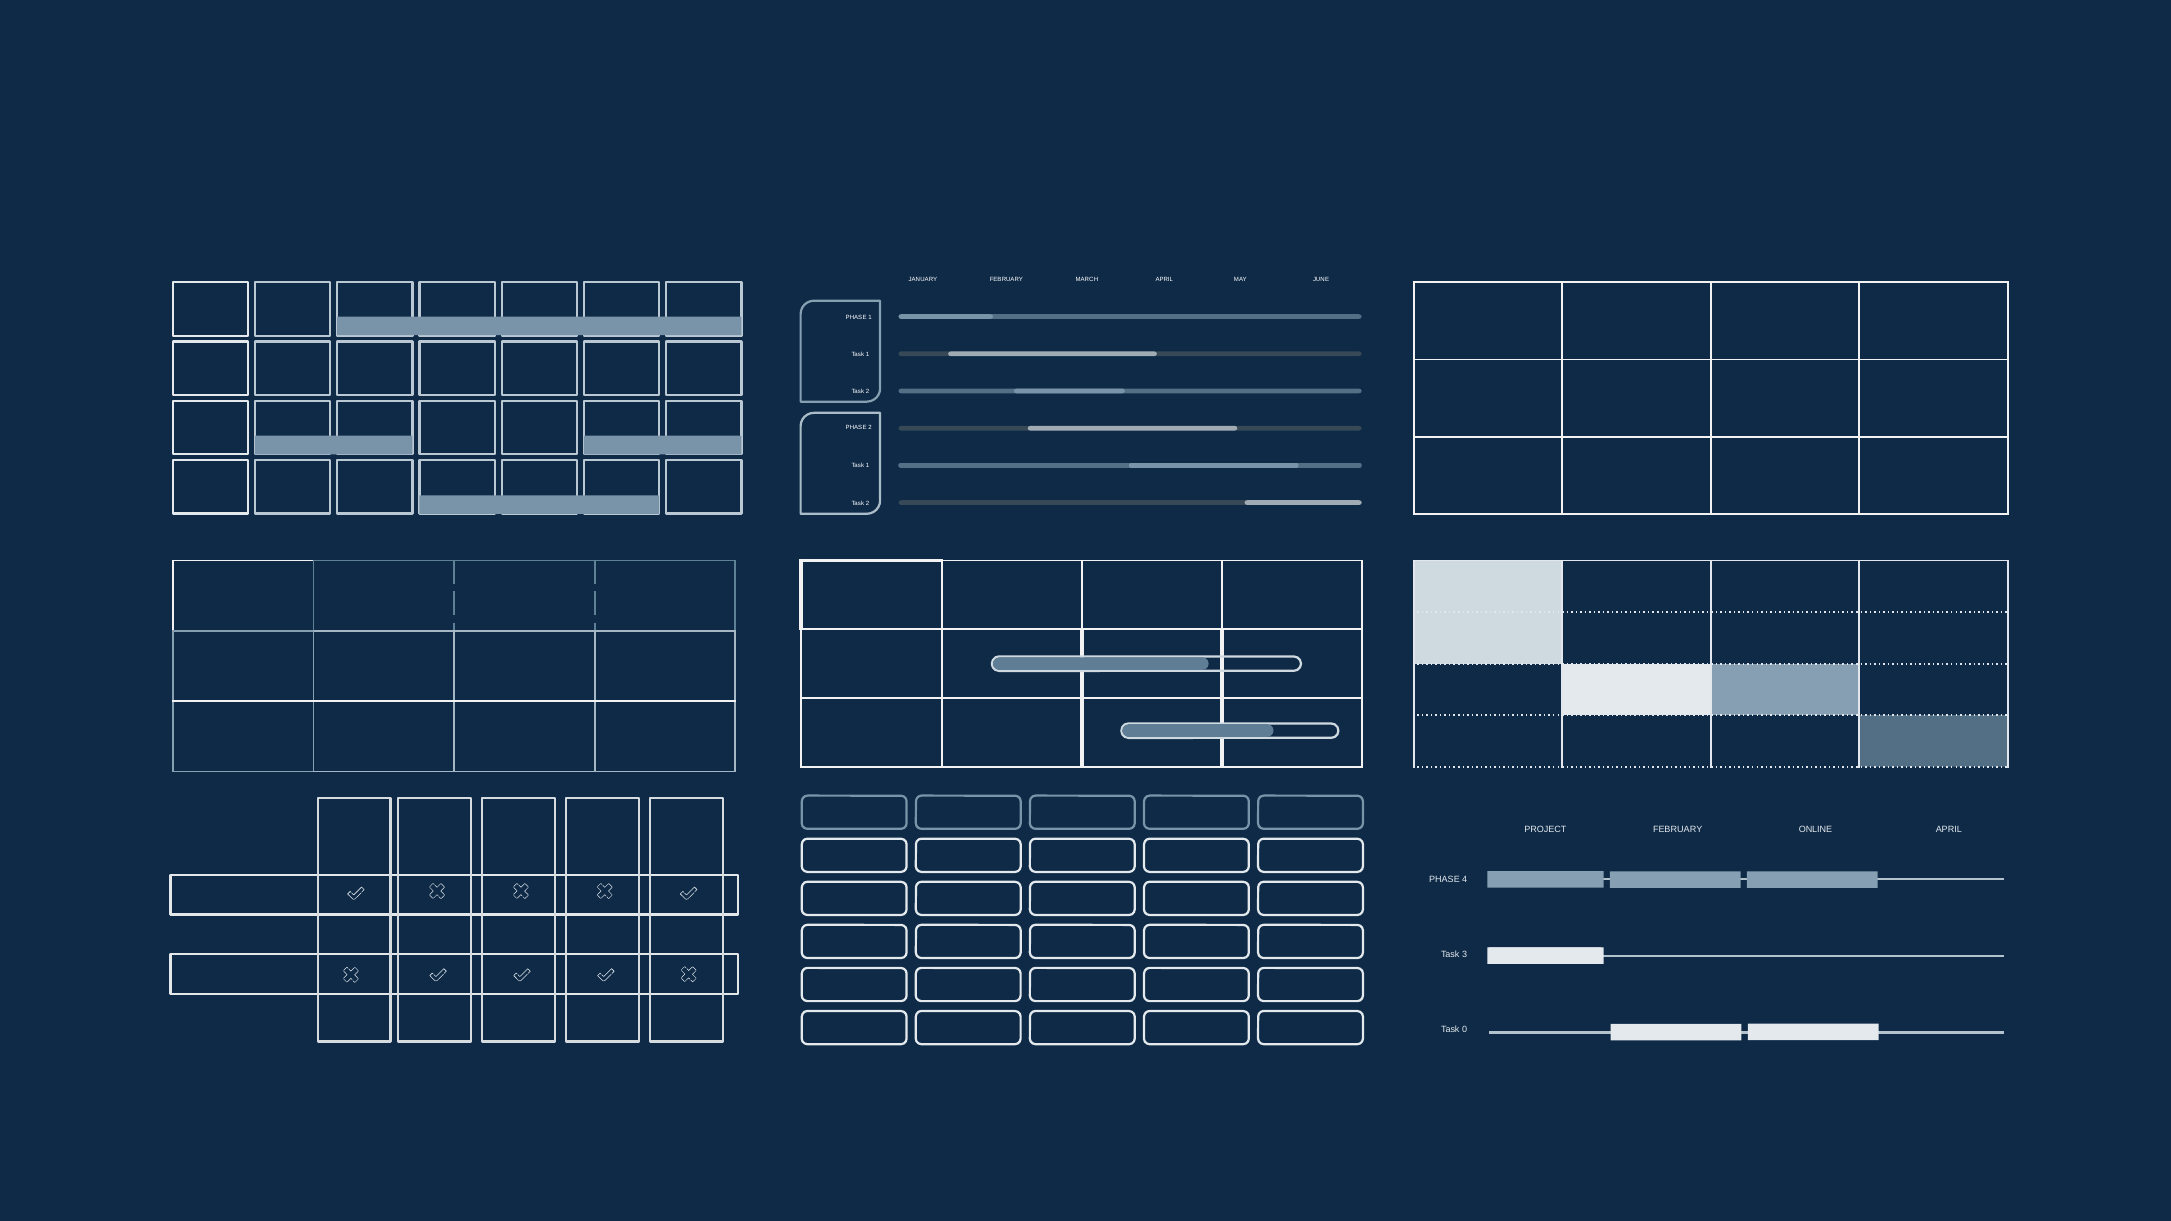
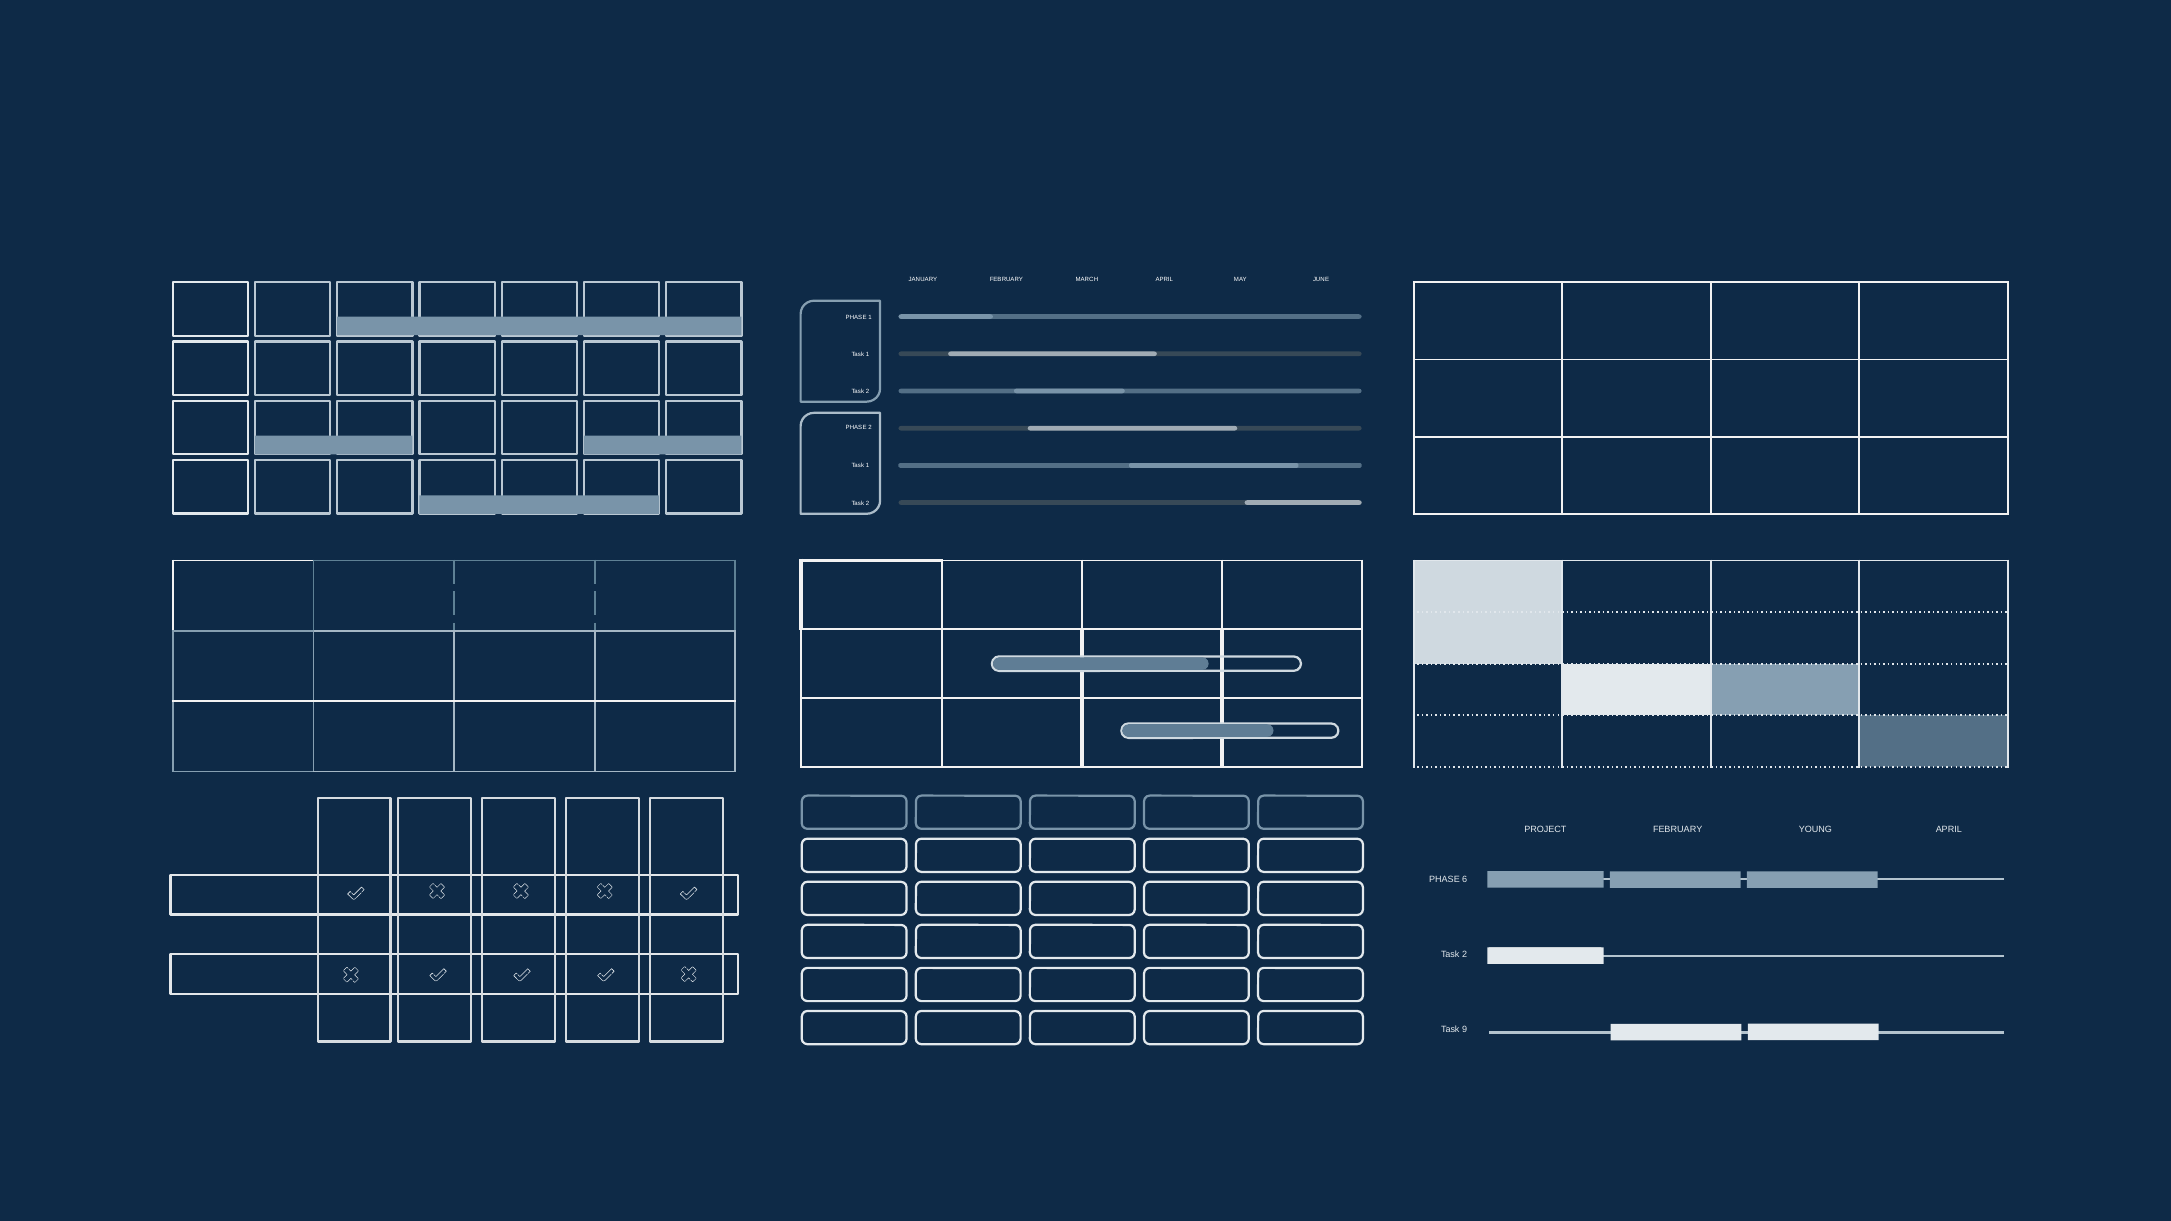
ONLINE: ONLINE -> YOUNG (1815, 830)
4: 4 -> 6 (1465, 880)
3: 3 -> 2 (1465, 955)
0: 0 -> 9 (1465, 1030)
